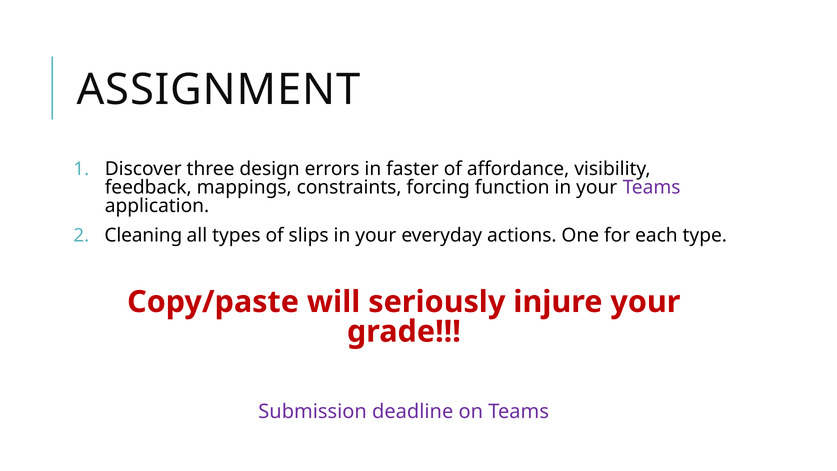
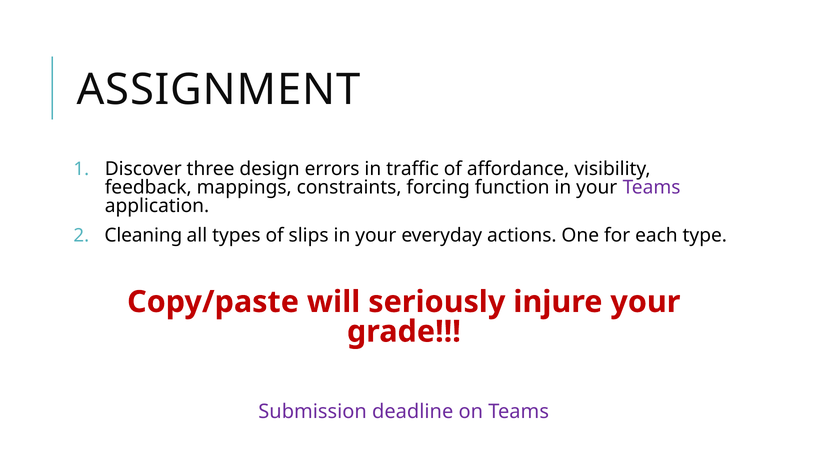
faster: faster -> traffic (413, 169)
